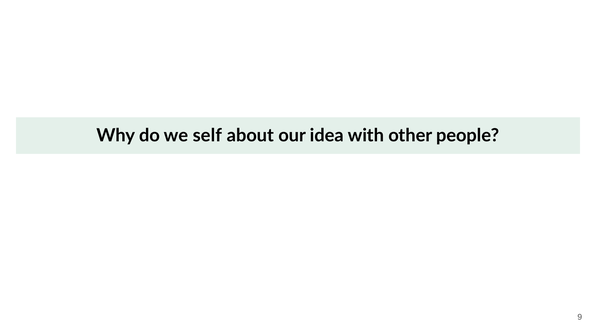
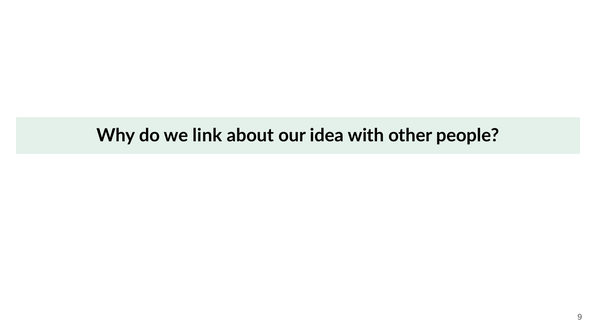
self: self -> link (207, 136)
